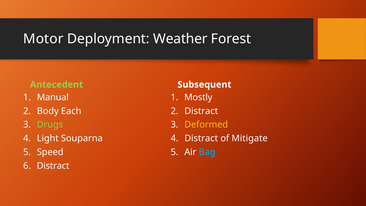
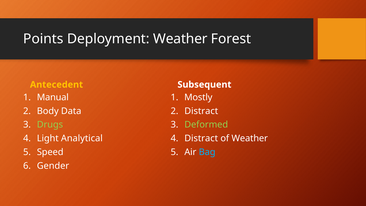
Motor: Motor -> Points (43, 39)
Antecedent colour: light green -> yellow (56, 85)
Each: Each -> Data (71, 111)
Deformed colour: yellow -> light green (206, 125)
Souparna: Souparna -> Analytical (82, 138)
of Mitigate: Mitigate -> Weather (250, 138)
Distract: Distract -> Gender (53, 166)
